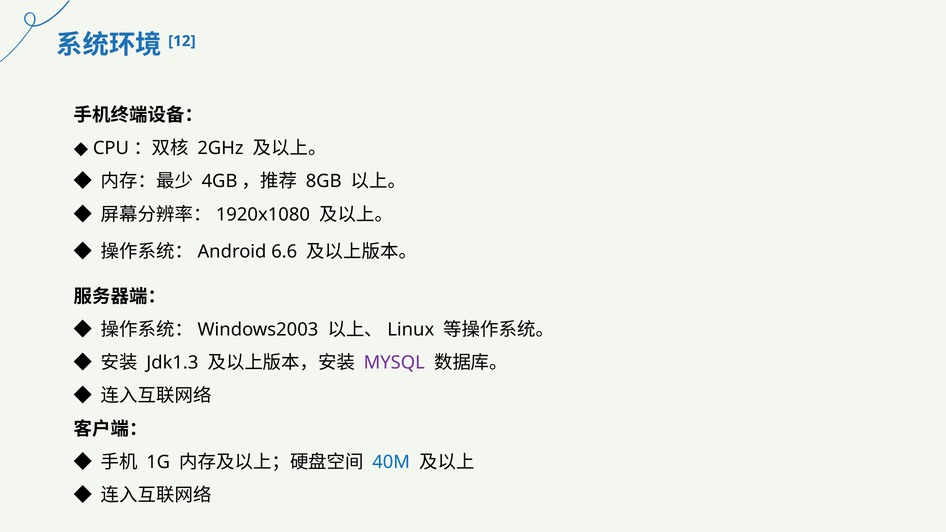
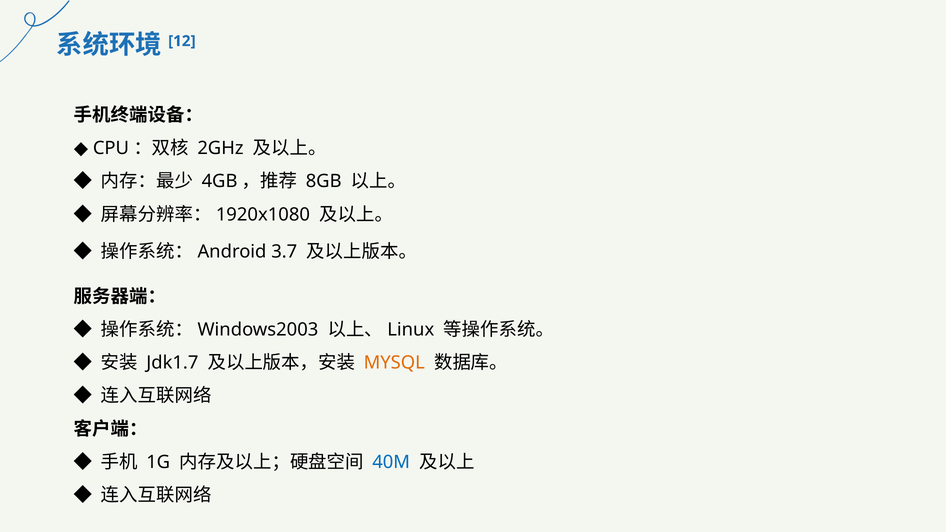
6.6: 6.6 -> 3.7 (284, 252)
Jdk1.3: Jdk1.3 -> Jdk1.7 (172, 363)
MYSQL colour: purple -> orange (394, 363)
